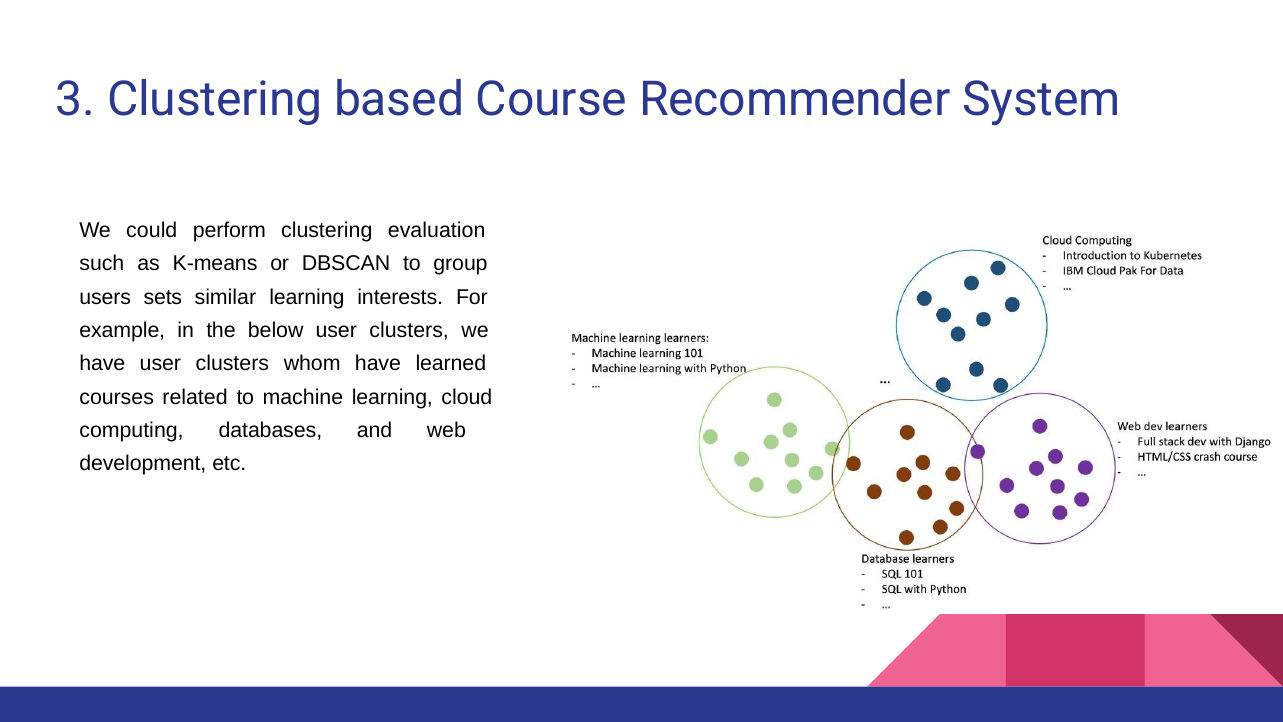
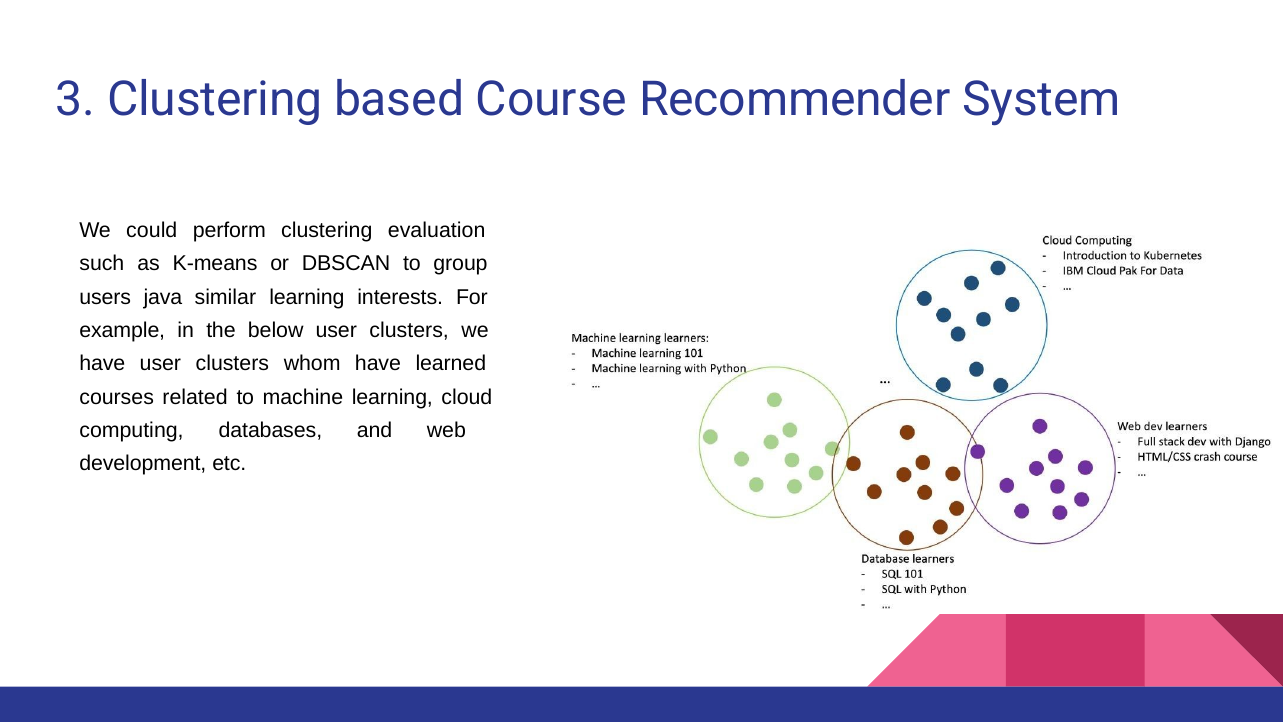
sets: sets -> java (163, 297)
